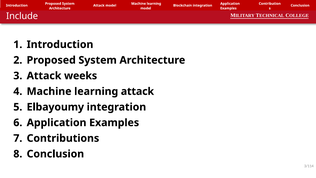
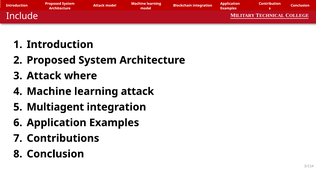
weeks: weeks -> where (81, 76)
Elbayoumy: Elbayoumy -> Multiagent (55, 107)
